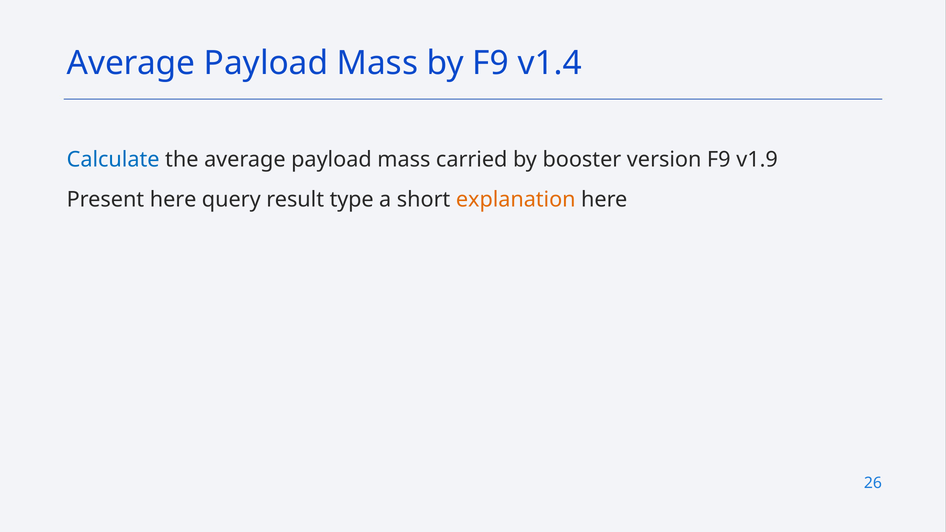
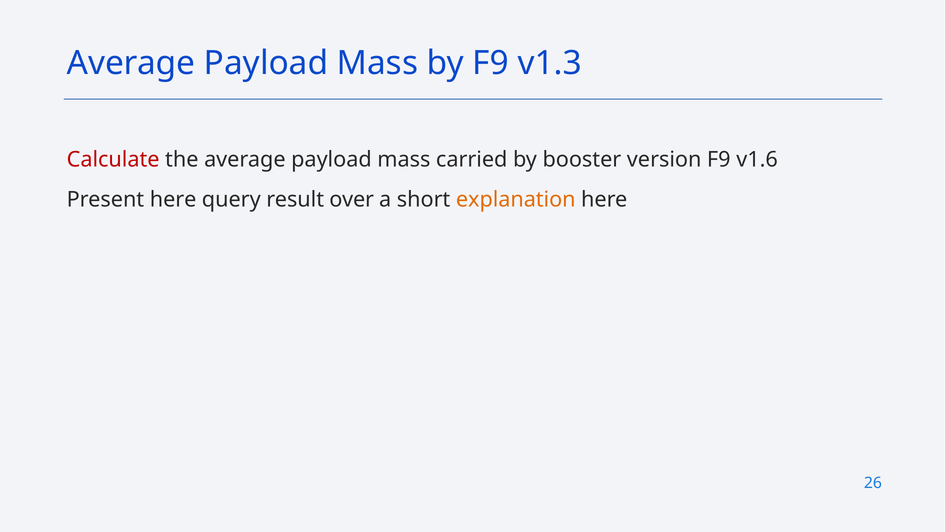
v1.4: v1.4 -> v1.3 (550, 63)
Calculate colour: blue -> red (113, 160)
v1.9: v1.9 -> v1.6 (757, 160)
type: type -> over (352, 199)
